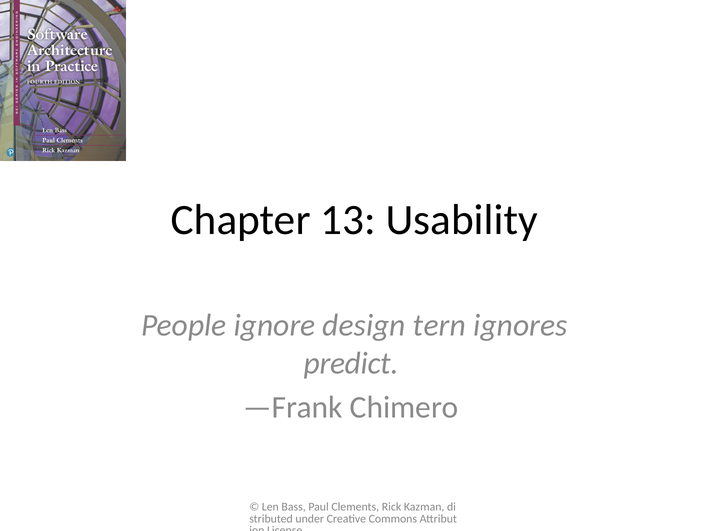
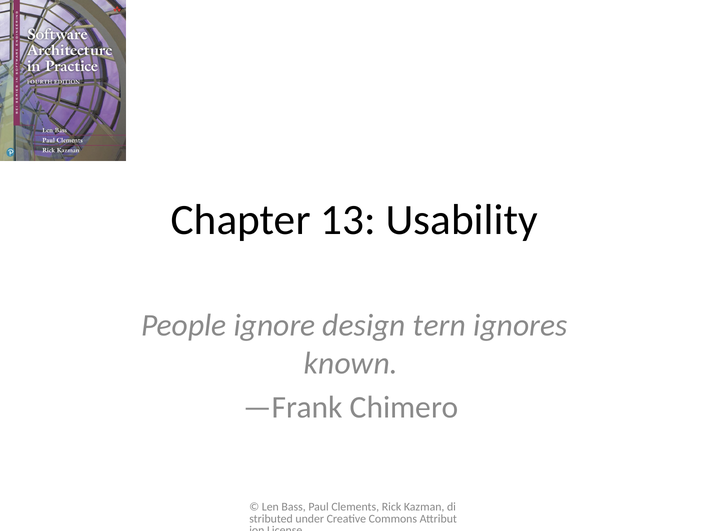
predict: predict -> known (351, 364)
